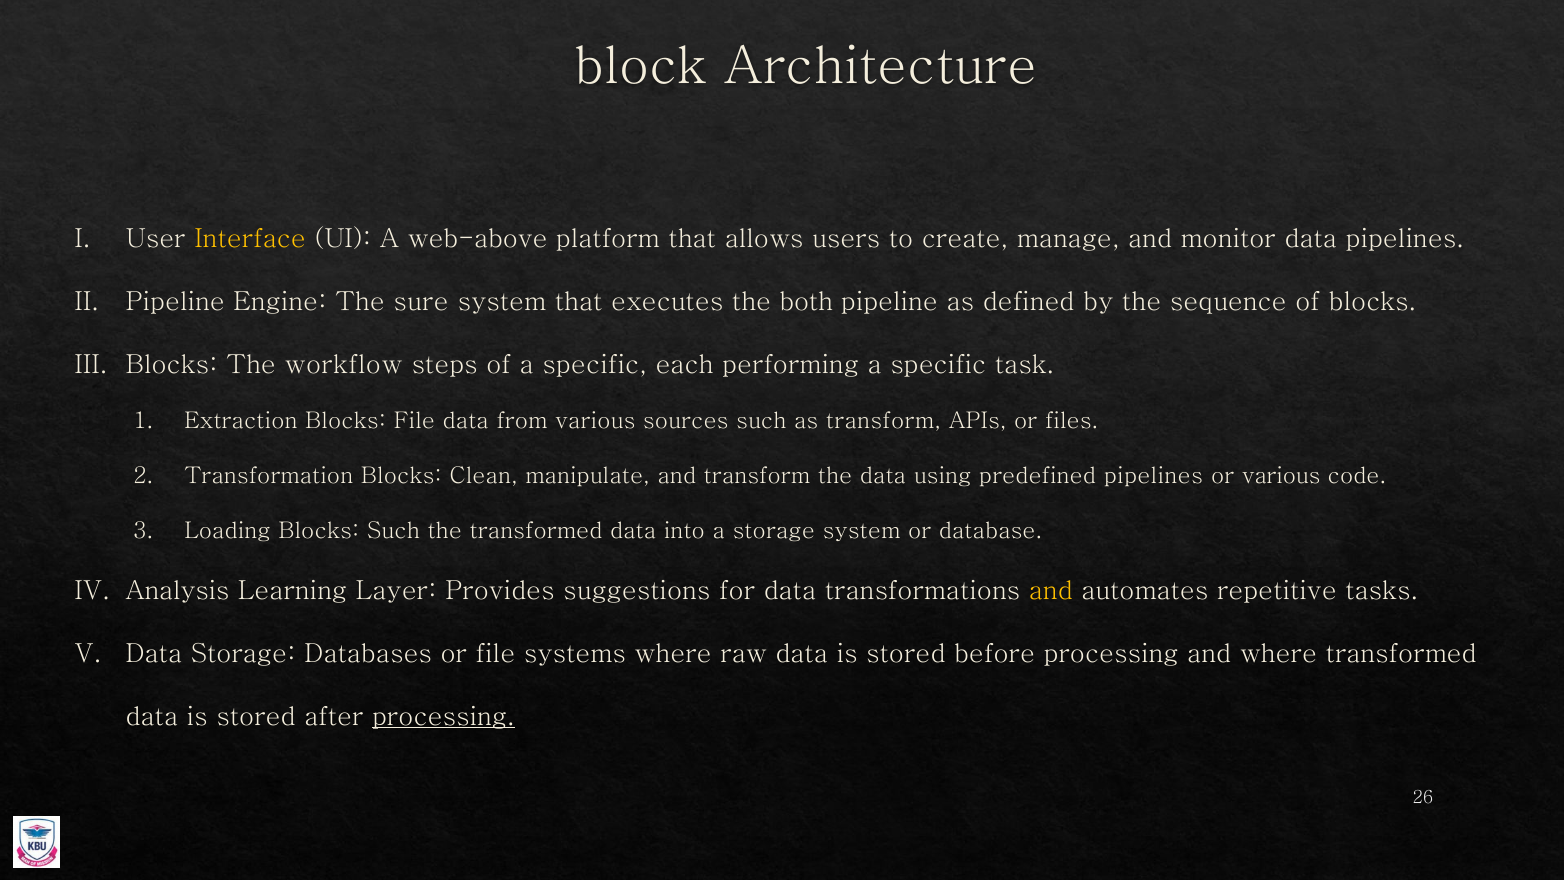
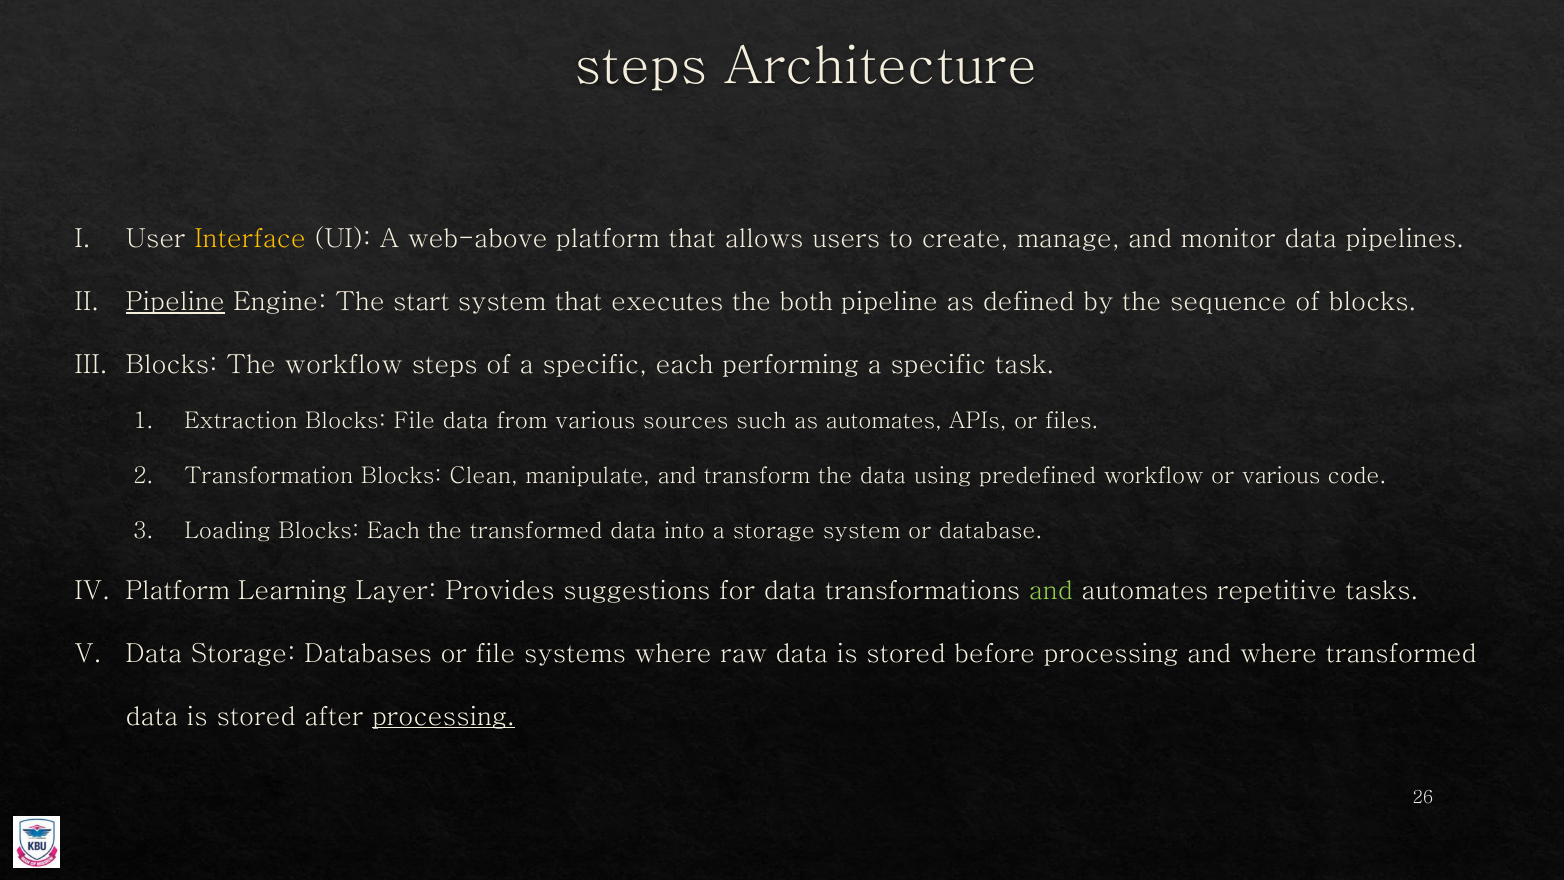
block: block -> steps (641, 67)
Pipeline underline: none -> present (175, 302)
sure: sure -> start (421, 302)
as transform: transform -> automates (884, 421)
predefined pipelines: pipelines -> workflow (1154, 476)
Blocks Such: Such -> Each (393, 530)
Analysis: Analysis -> Platform (178, 591)
and colour: yellow -> light green (1051, 591)
